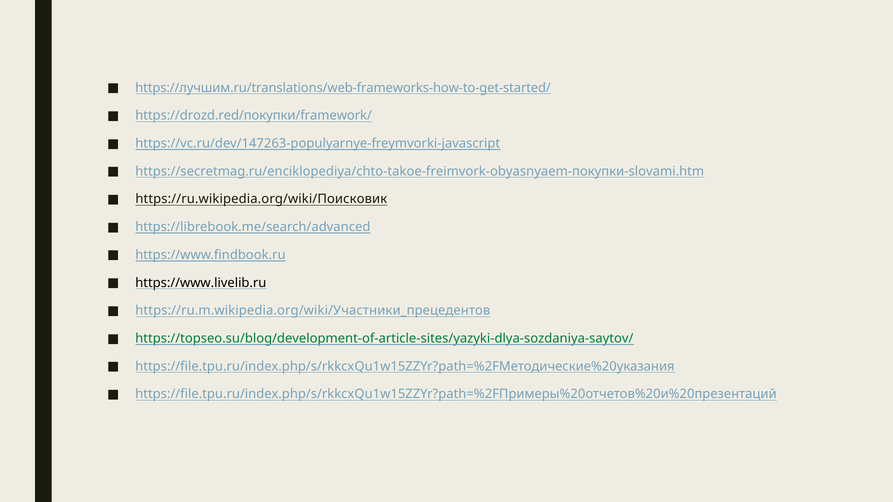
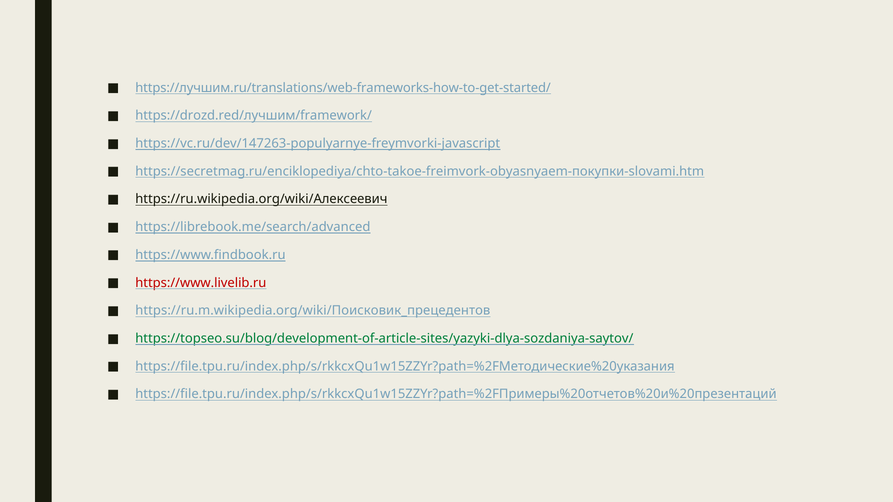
https://drozd.red/покупки/framework/: https://drozd.red/покупки/framework/ -> https://drozd.red/лучшим/framework/ (254, 116)
https://ru.wikipedia.org/wiki/Поисковик: https://ru.wikipedia.org/wiki/Поисковик -> https://ru.wikipedia.org/wiki/Алексеевич (261, 199)
https://www.livelib.ru colour: black -> red (201, 283)
https://ru.m.wikipedia.org/wiki/Участники_прецедентов: https://ru.m.wikipedia.org/wiki/Участники_прецедентов -> https://ru.m.wikipedia.org/wiki/Поисковик_прецедентов (313, 311)
